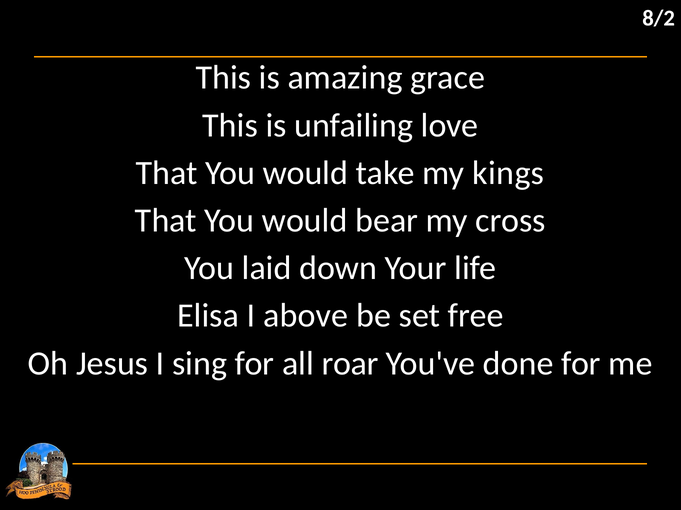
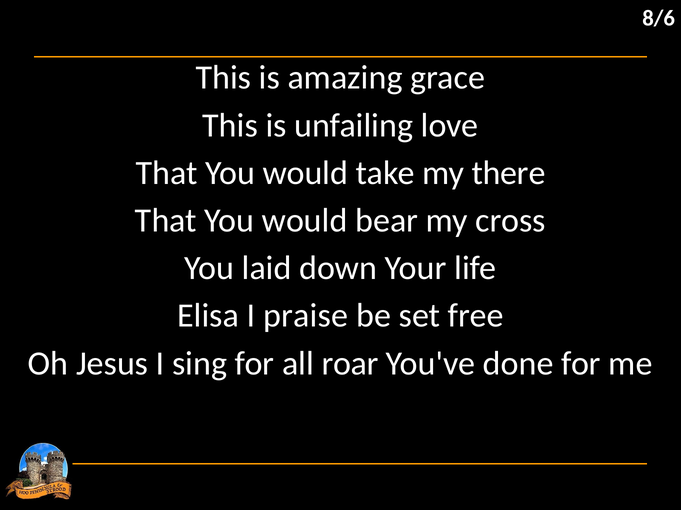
8/2: 8/2 -> 8/6 (659, 19)
kings: kings -> there (509, 173)
above: above -> praise (306, 316)
